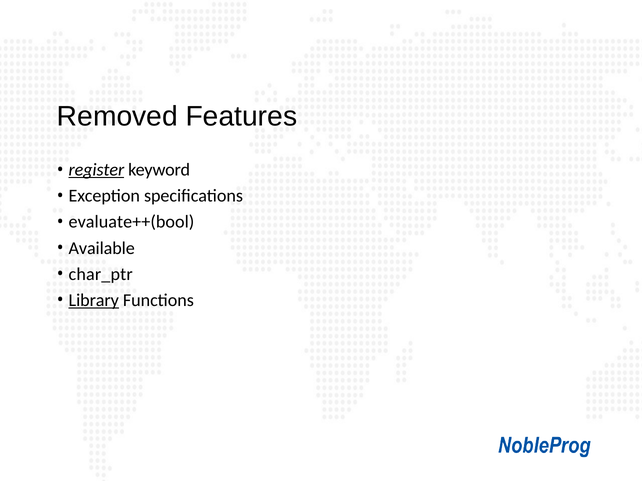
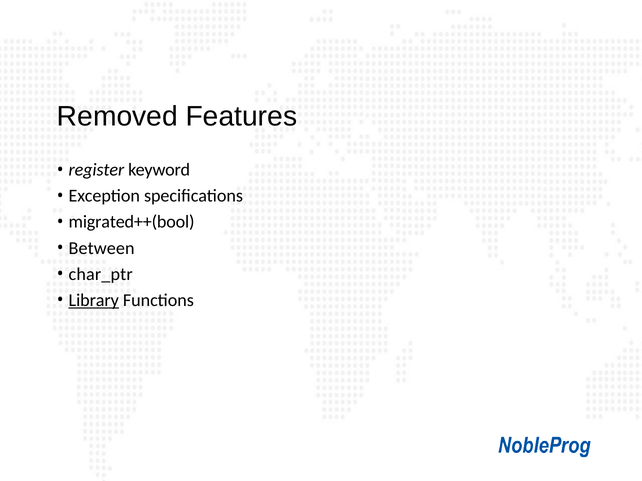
register underline: present -> none (96, 170)
evaluate++(bool: evaluate++(bool -> migrated++(bool (132, 222)
Available: Available -> Between (102, 248)
